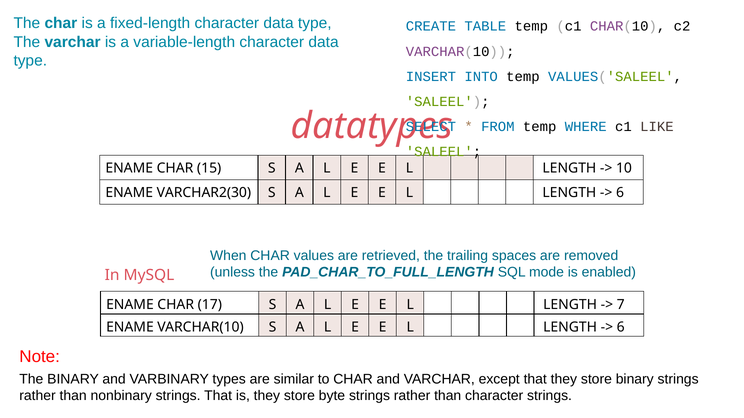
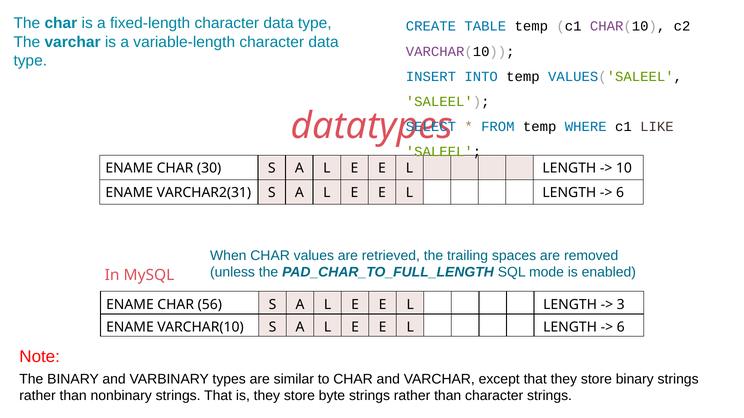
15: 15 -> 30 (209, 168)
VARCHAR2(30: VARCHAR2(30 -> VARCHAR2(31 (204, 193)
17: 17 -> 56 (210, 305)
7: 7 -> 3 (621, 305)
